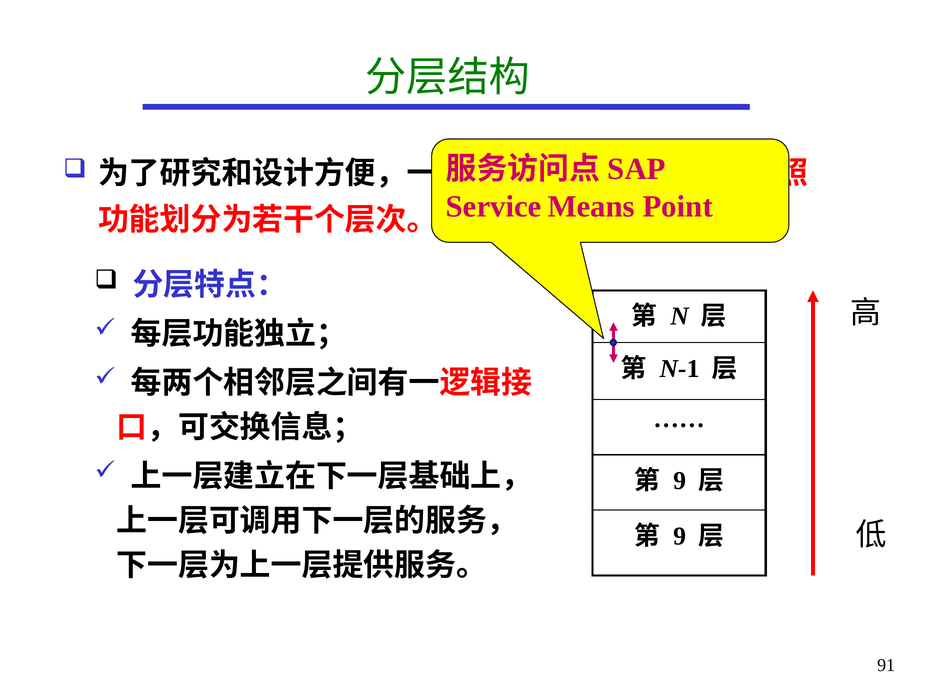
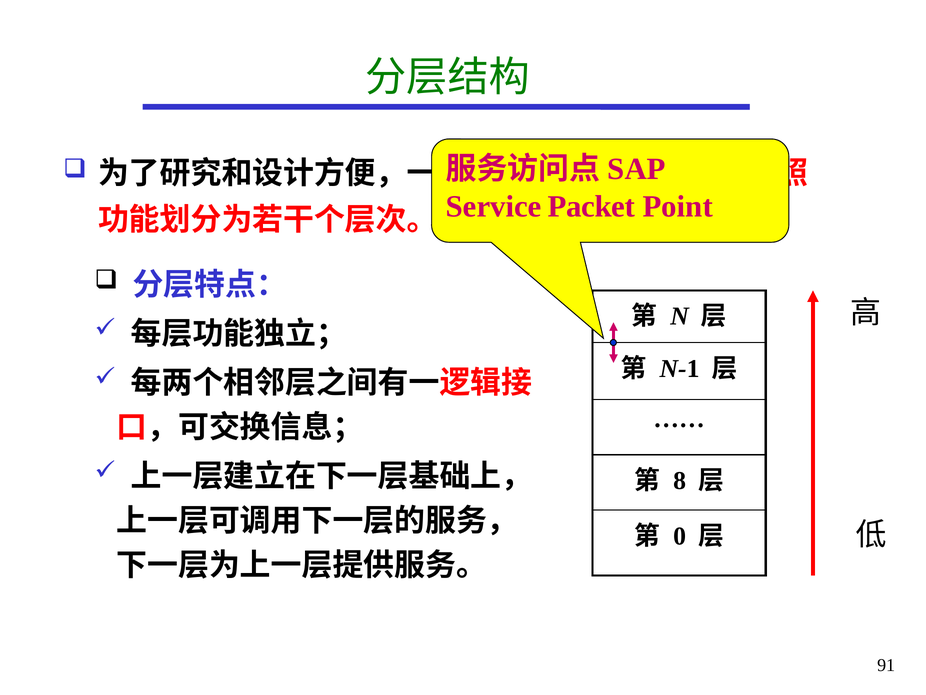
Means: Means -> Packet (591, 206)
9: 9 -> 8 (680, 480)
9: 9 -> 0 (680, 536)
